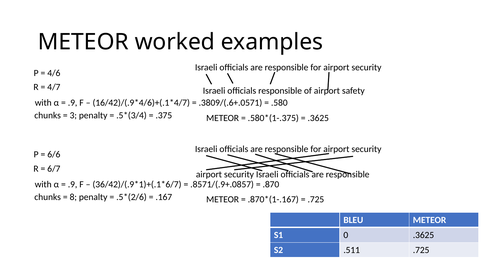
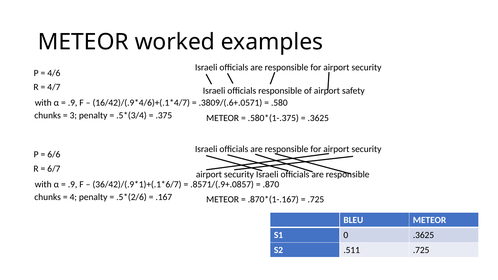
8: 8 -> 4 (73, 197)
